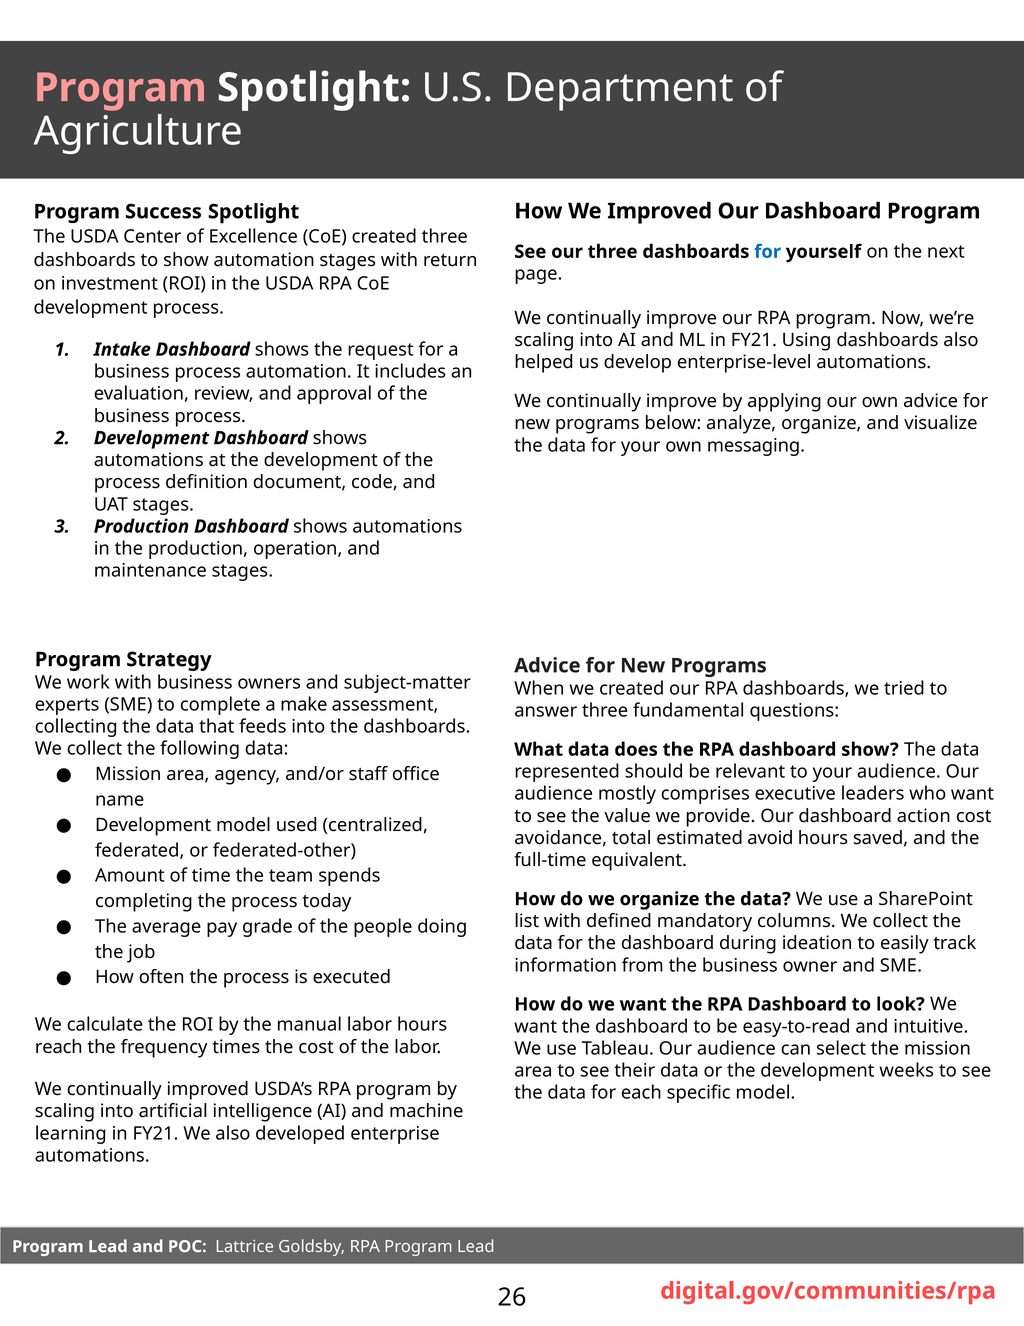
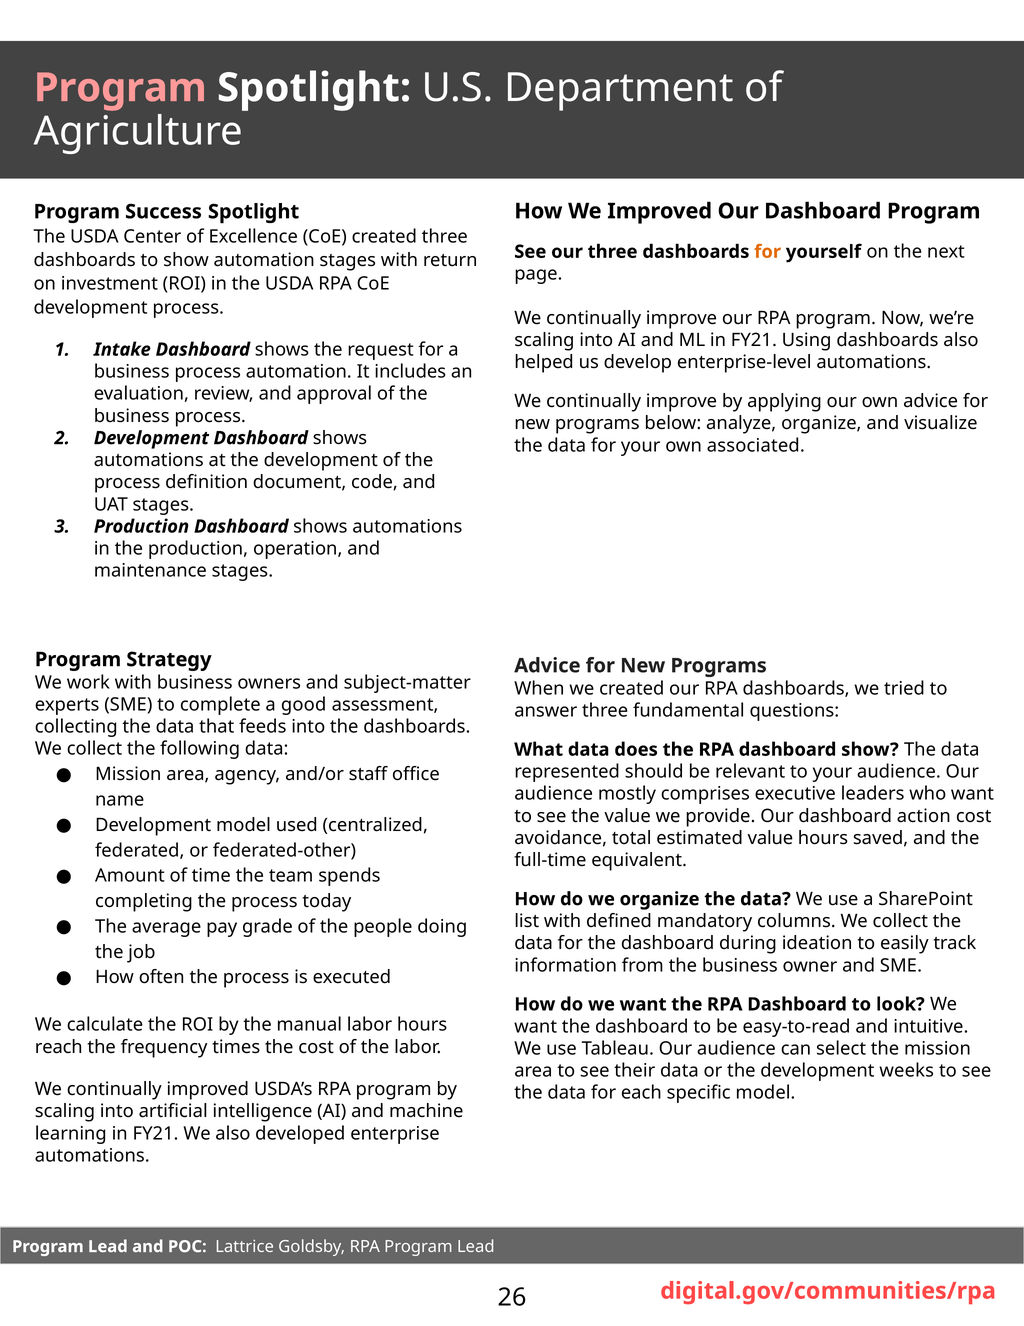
for colour: blue -> orange (768, 252)
messaging: messaging -> associated (756, 445)
make: make -> good (304, 704)
estimated avoid: avoid -> value (770, 838)
